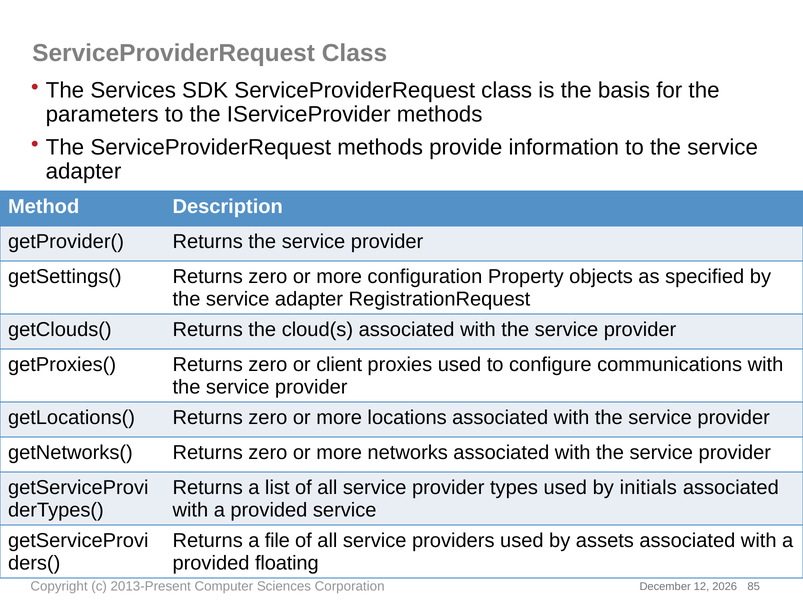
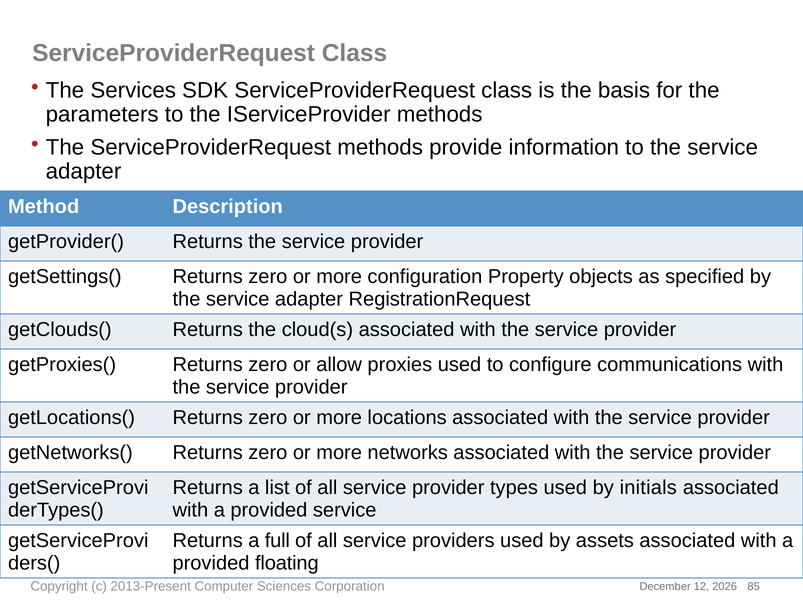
client: client -> allow (339, 365)
file: file -> full (277, 541)
